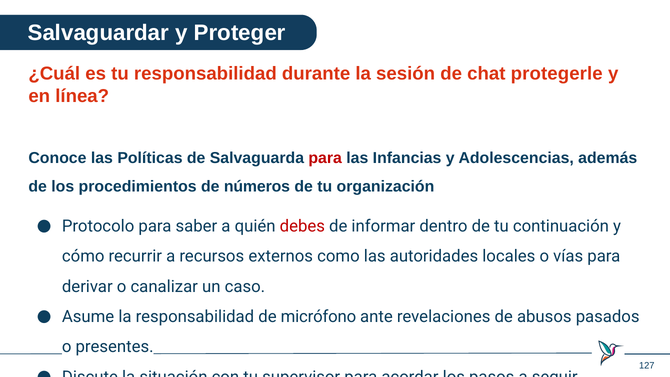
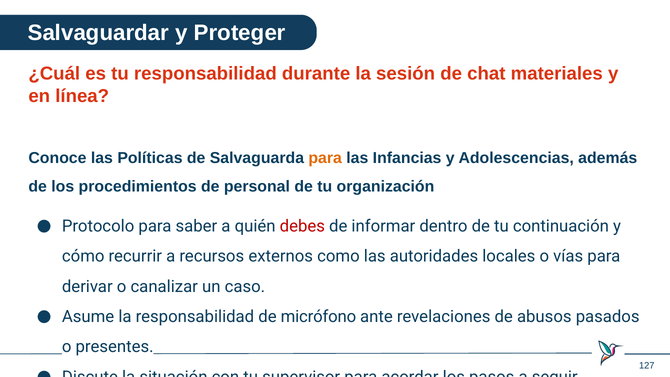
protegerle: protegerle -> materiales (557, 74)
para colour: red -> orange (325, 158)
números: números -> personal (257, 186)
